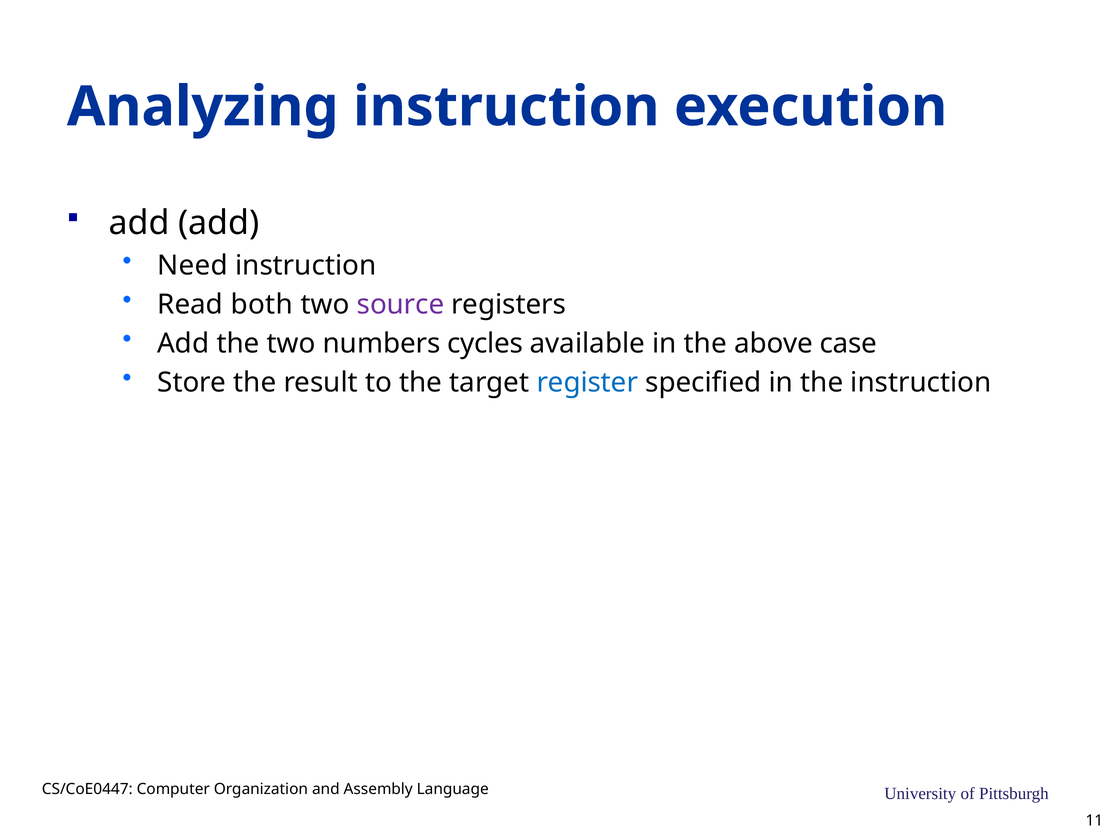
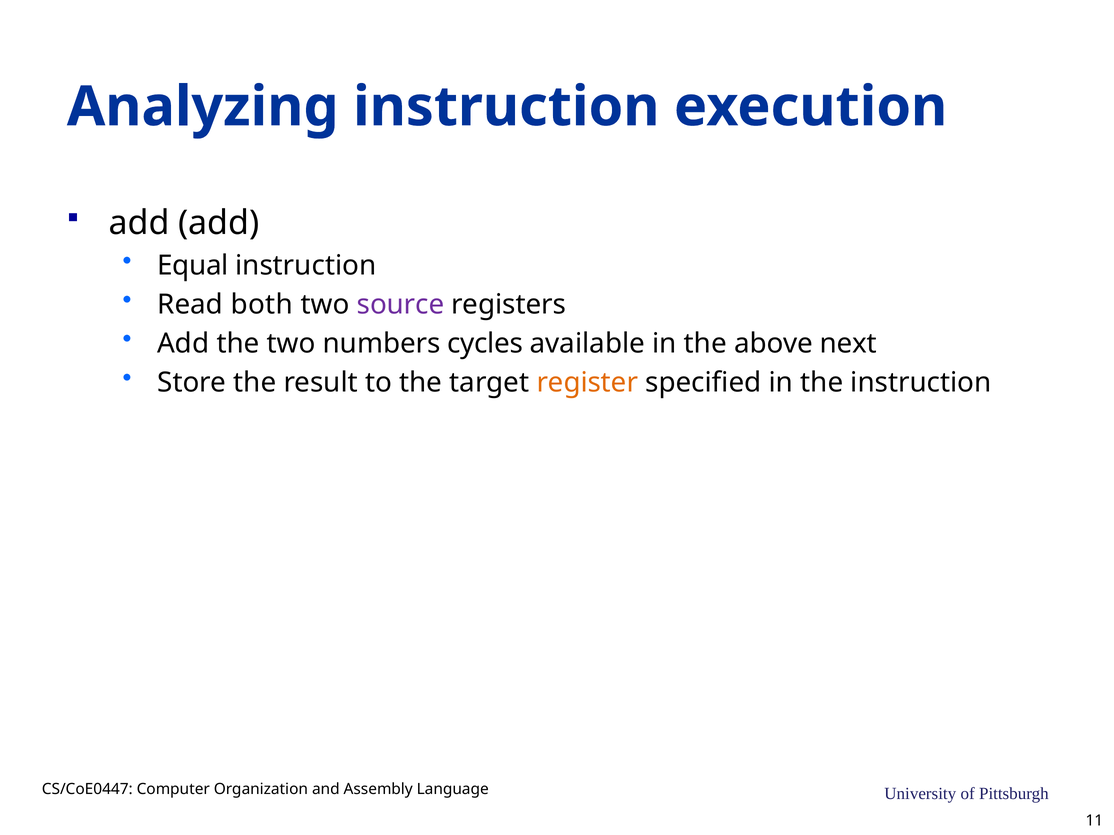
Need: Need -> Equal (193, 266)
case: case -> next (848, 344)
register colour: blue -> orange (587, 383)
